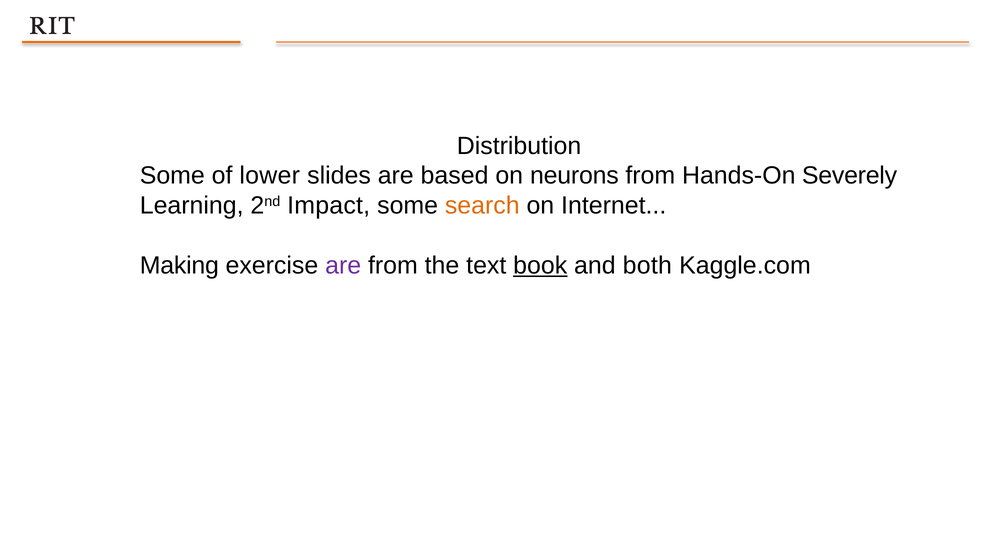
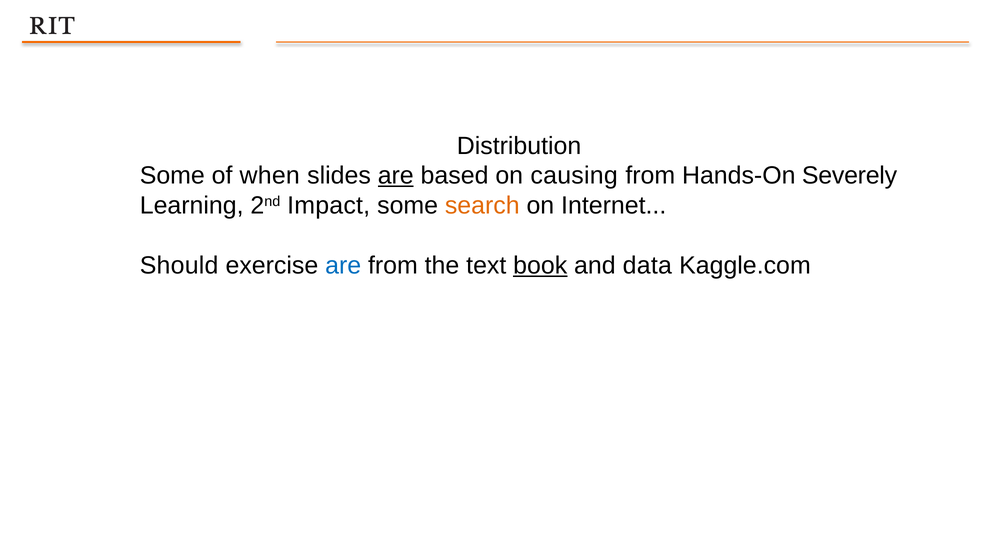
lower: lower -> when (270, 176)
are underline: none -> present (396, 176)
neurons: neurons -> causing (574, 176)
Making: Making -> Should (179, 265)
are colour: purple -> blue (343, 265)
both: both -> data (647, 265)
